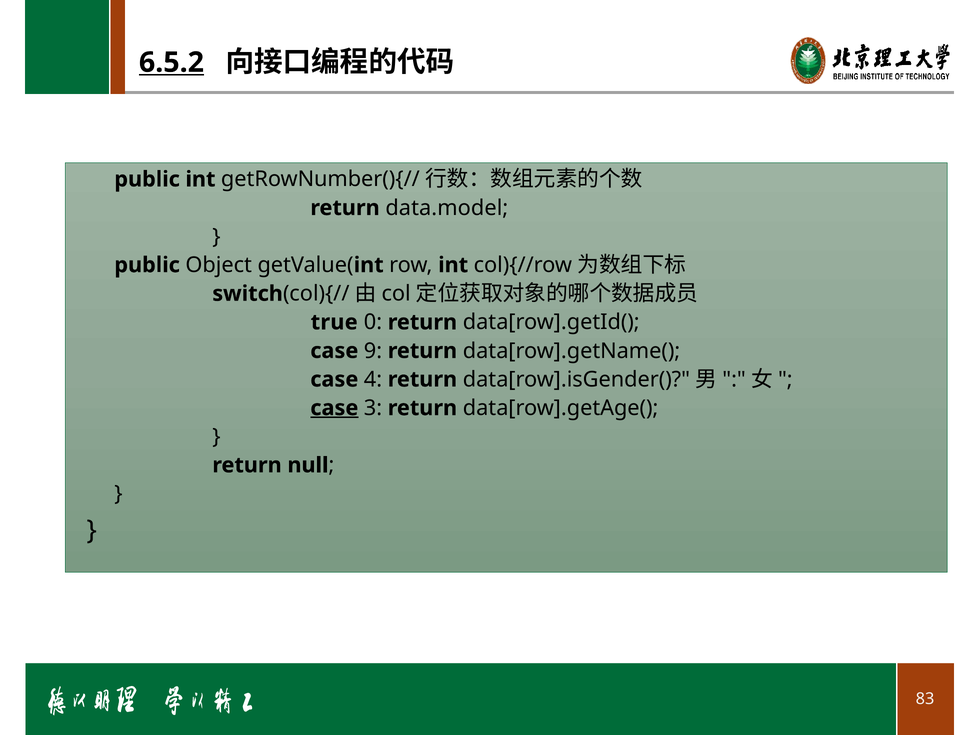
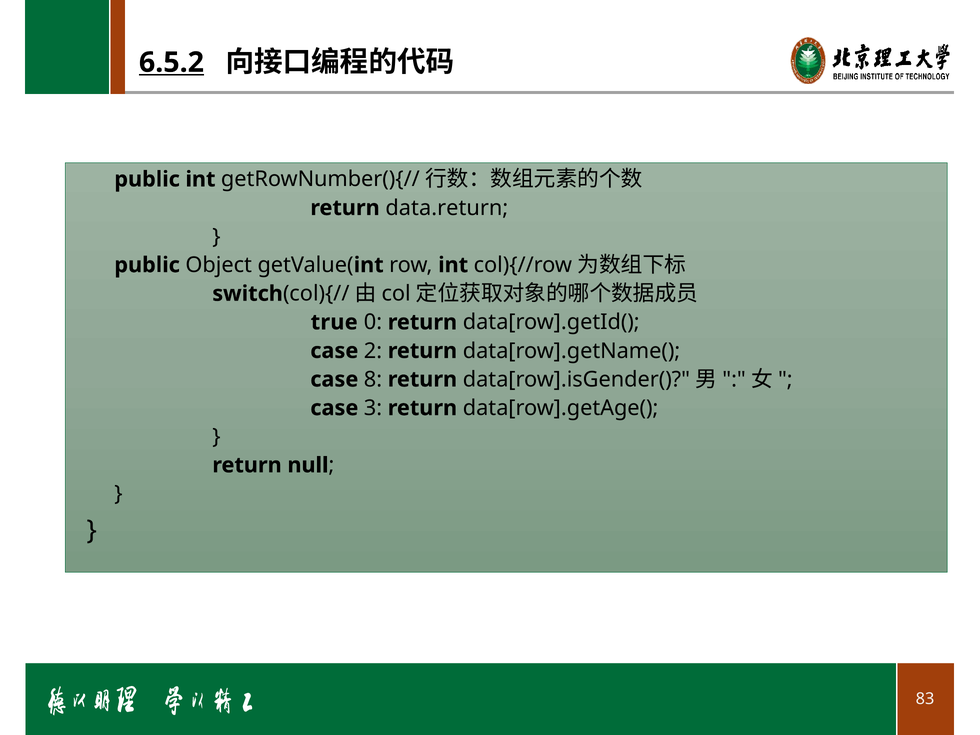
data.model: data.model -> data.return (447, 208)
9: 9 -> 2 (373, 351)
4: 4 -> 8 (373, 379)
case underline: present -> none (334, 408)
